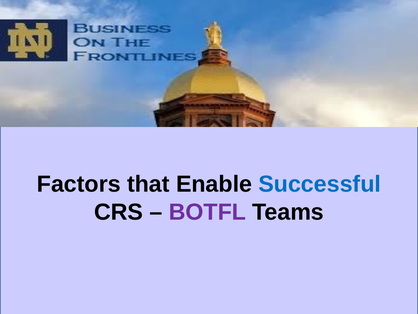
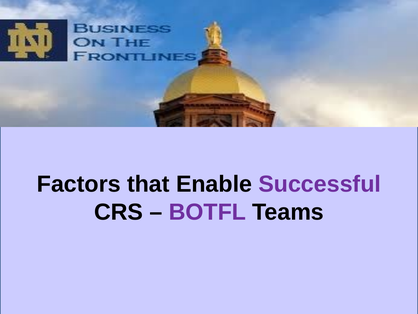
Successful colour: blue -> purple (320, 184)
